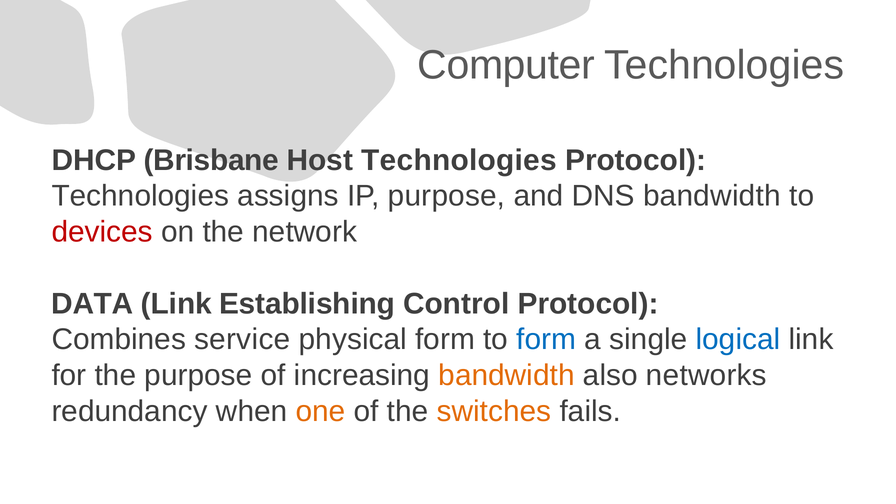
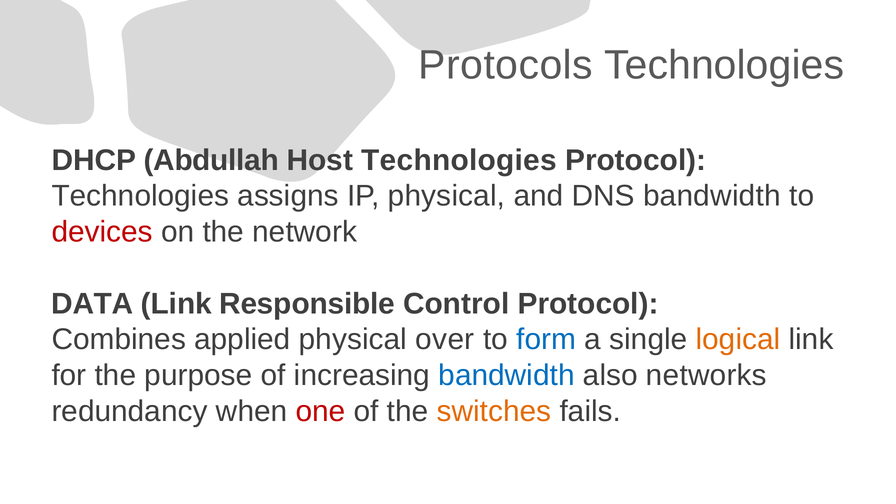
Computer: Computer -> Protocols (506, 65)
Brisbane: Brisbane -> Abdullah (211, 160)
IP purpose: purpose -> physical (447, 196)
Establishing: Establishing -> Responsible (307, 304)
service: service -> applied (242, 340)
physical form: form -> over (445, 340)
logical colour: blue -> orange (738, 340)
bandwidth colour: orange -> blue (507, 375)
one colour: orange -> red (321, 411)
